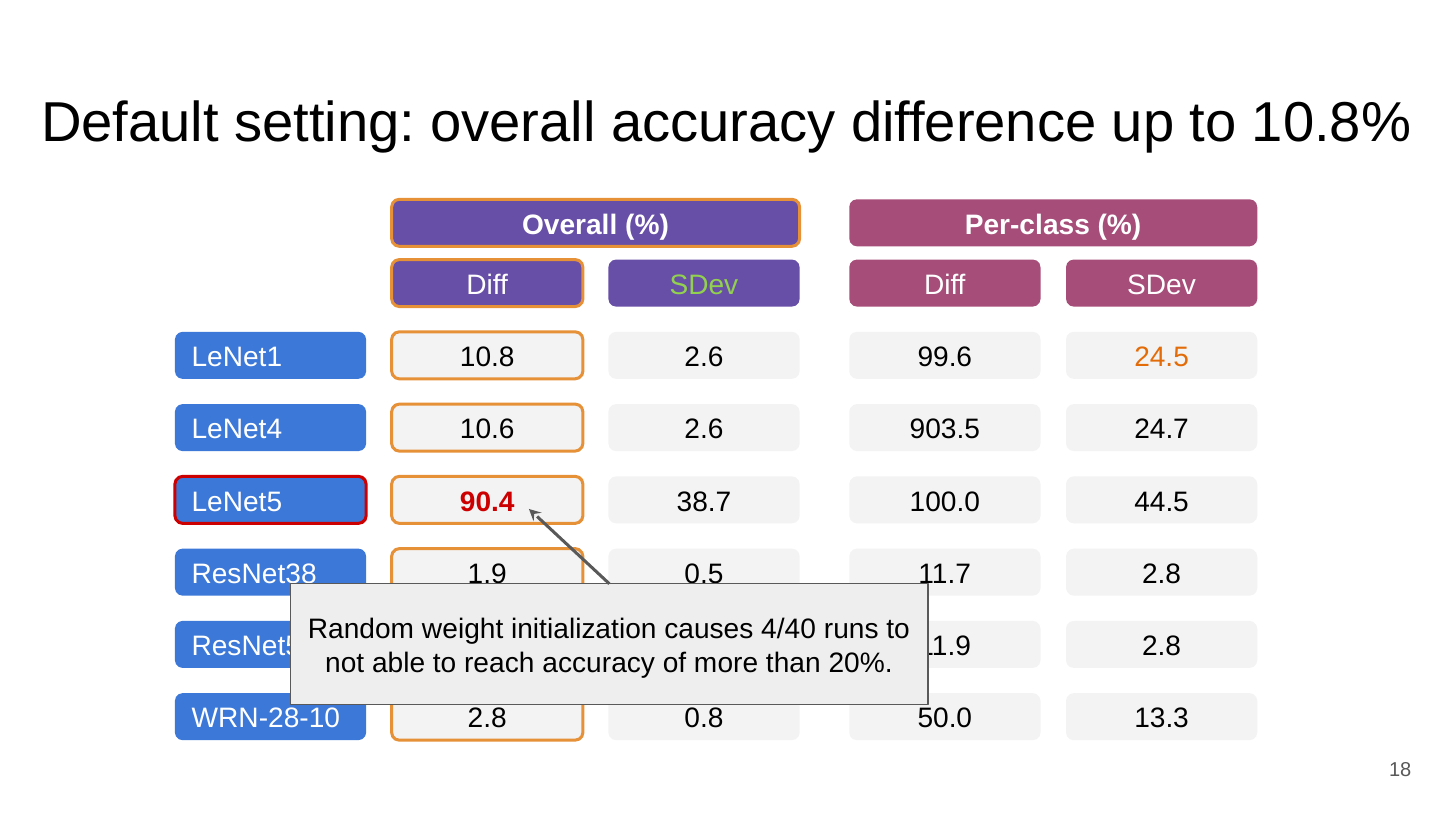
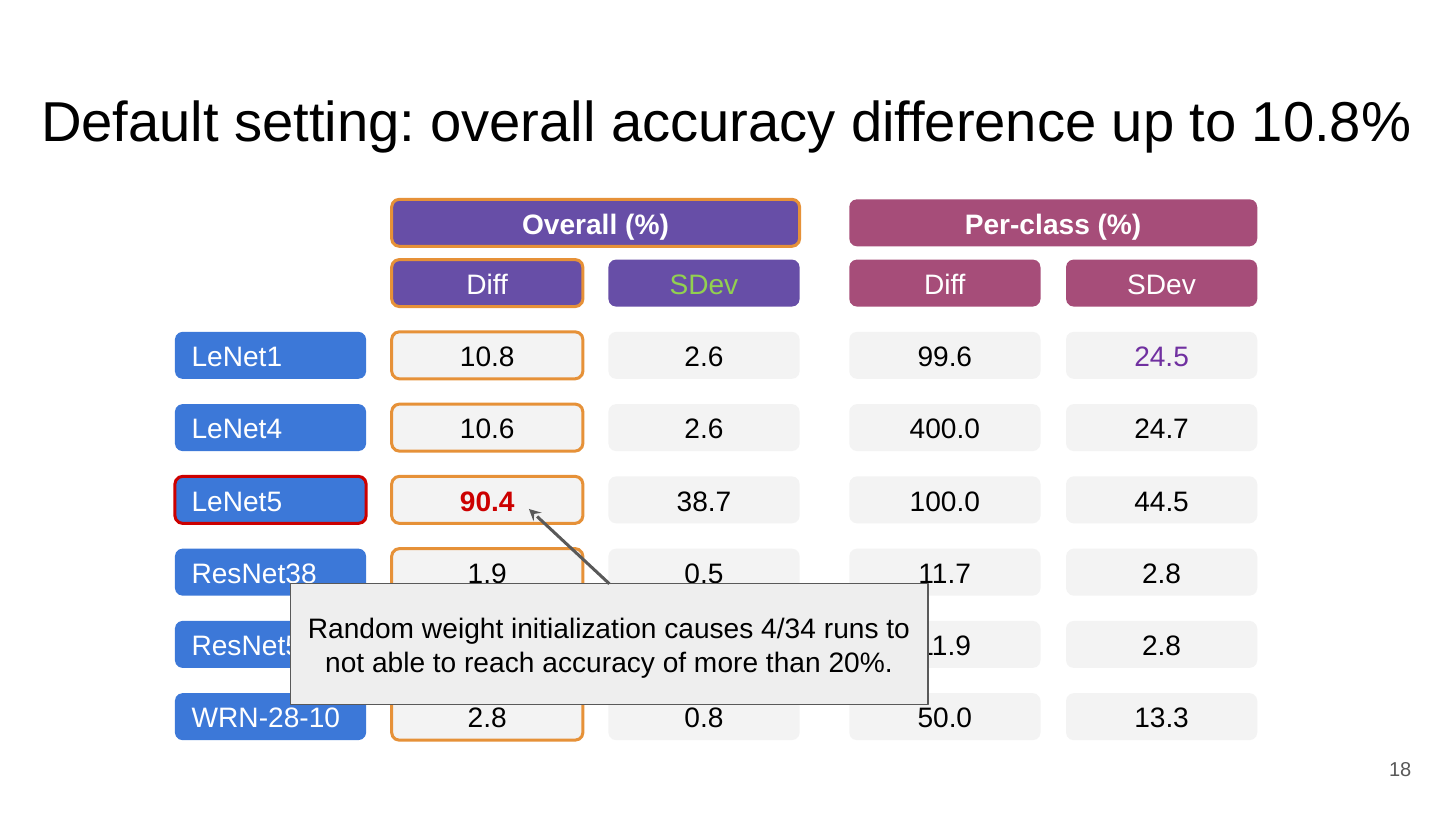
24.5 colour: orange -> purple (1162, 357)
903.5: 903.5 -> 400.0 (945, 429)
4/40: 4/40 -> 4/34 (789, 629)
